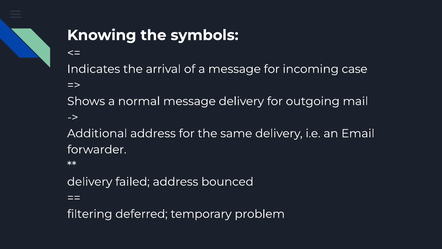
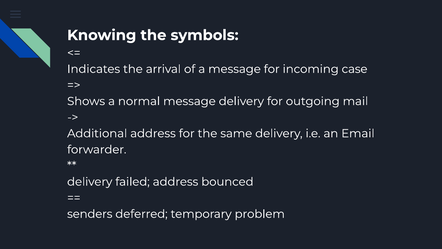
filtering: filtering -> senders (90, 214)
